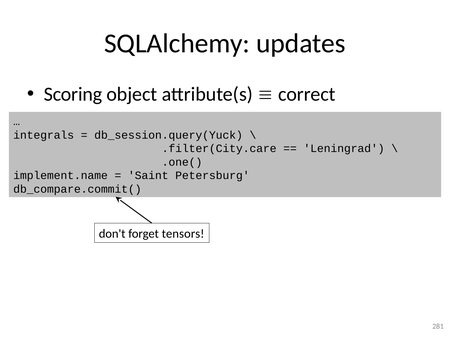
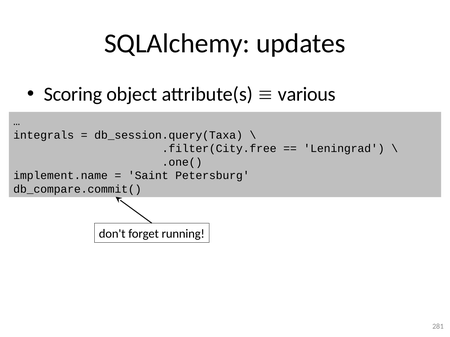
correct: correct -> various (307, 94)
db_session.query(Yuck: db_session.query(Yuck -> db_session.query(Taxa (169, 135)
.filter(City.care: .filter(City.care -> .filter(City.free (219, 149)
tensors: tensors -> running (183, 234)
